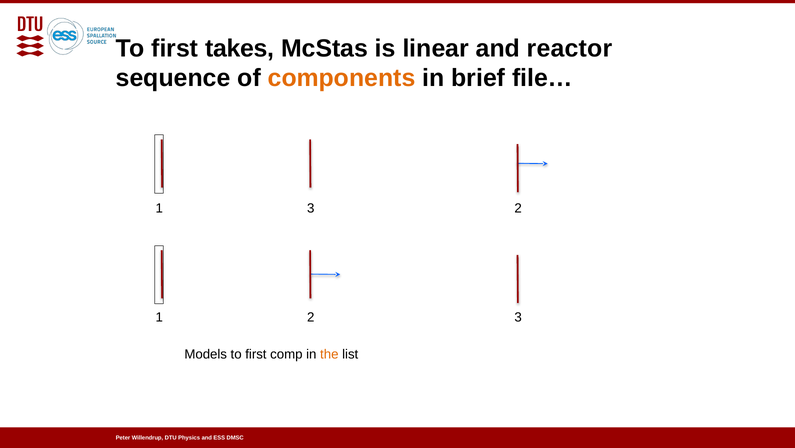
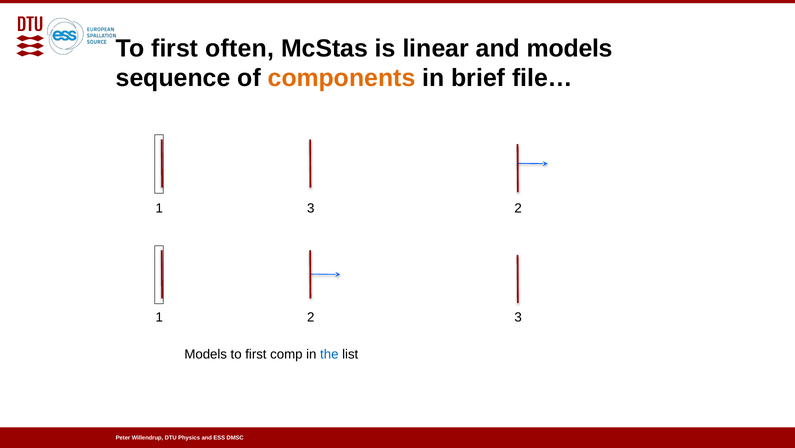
takes: takes -> often (240, 48)
and reactor: reactor -> models (570, 48)
the colour: orange -> blue (329, 354)
